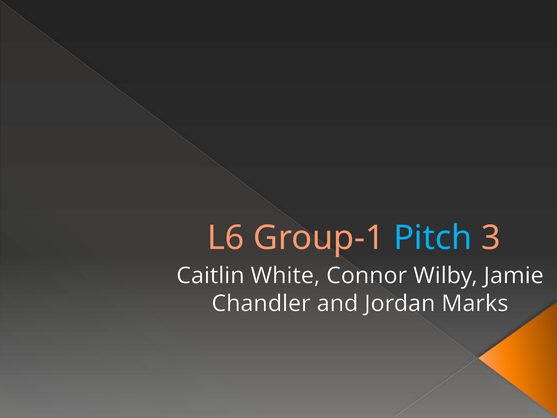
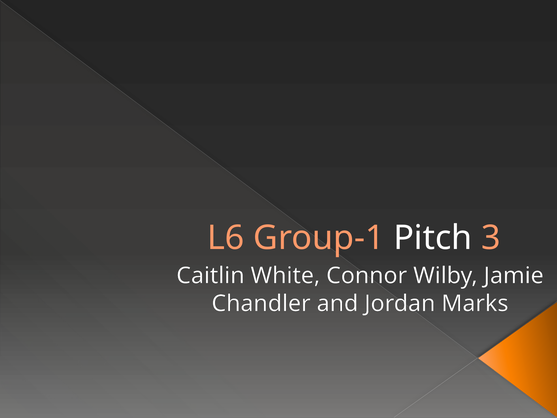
Pitch colour: light blue -> white (433, 238)
